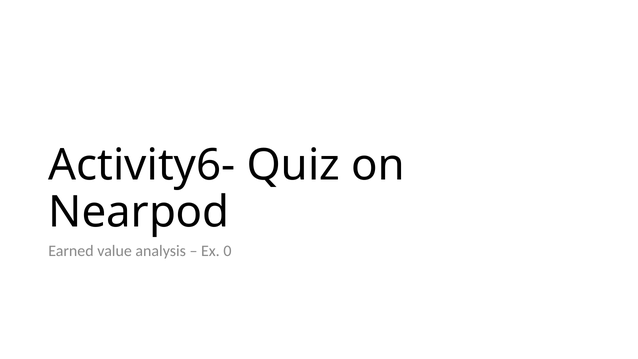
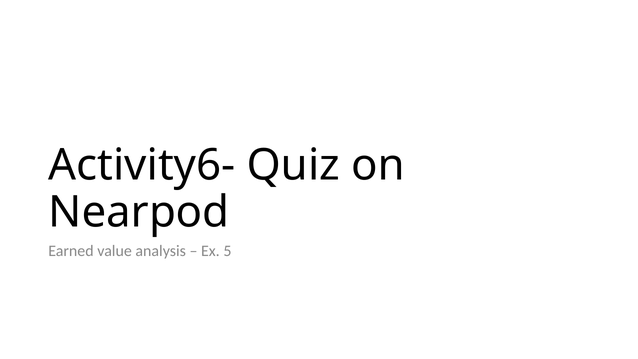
0: 0 -> 5 (227, 251)
